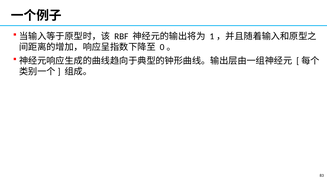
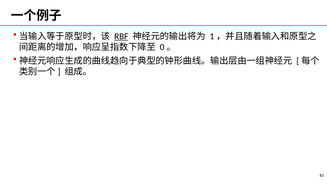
RBF underline: none -> present (121, 36)
